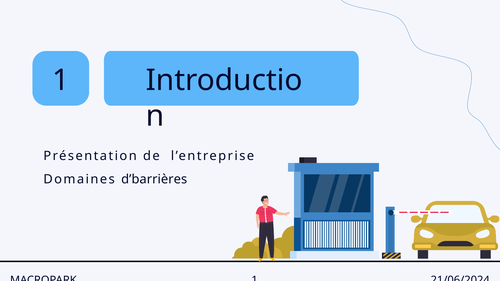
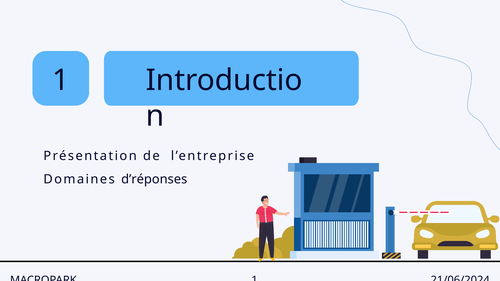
d’barrières: d’barrières -> d’réponses (154, 179)
